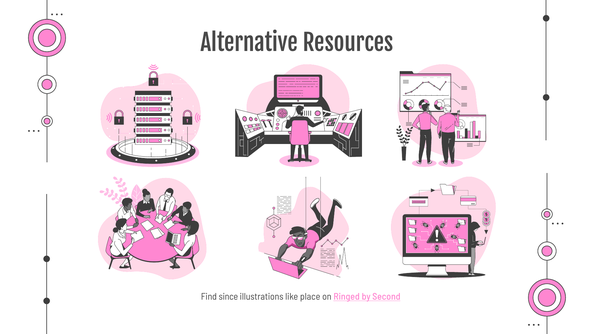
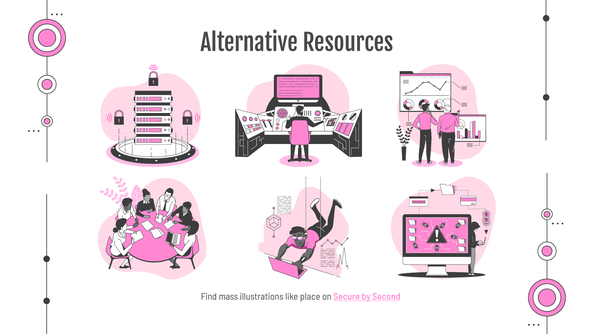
since: since -> mass (228, 297)
Ringed: Ringed -> Secure (347, 297)
